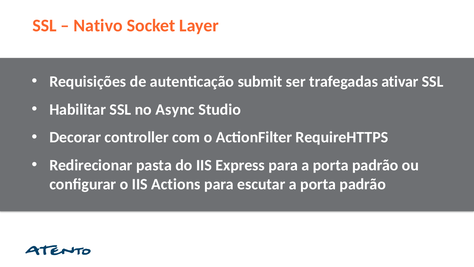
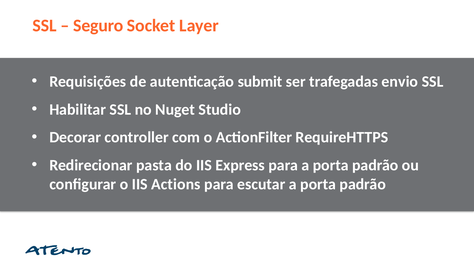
Nativo: Nativo -> Seguro (98, 26)
ativar: ativar -> envio (400, 81)
Async: Async -> Nuget (175, 109)
